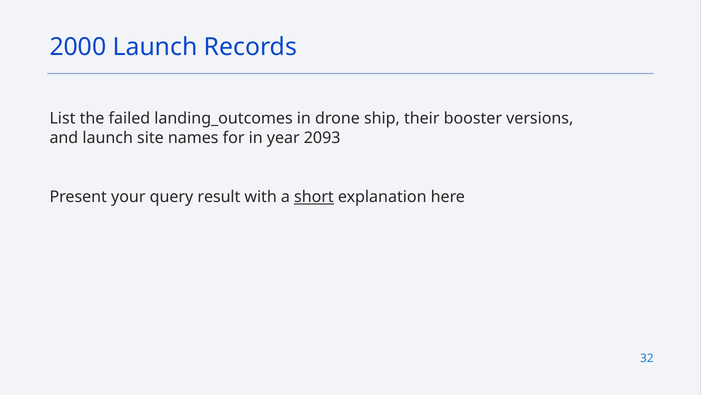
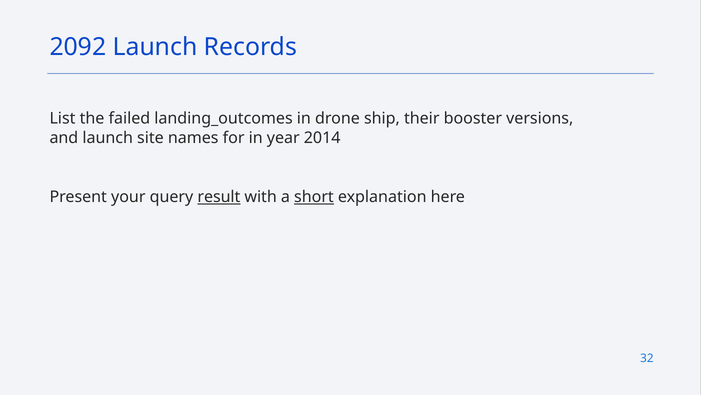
2000: 2000 -> 2092 (78, 47)
2093: 2093 -> 2014 (322, 138)
result underline: none -> present (219, 197)
